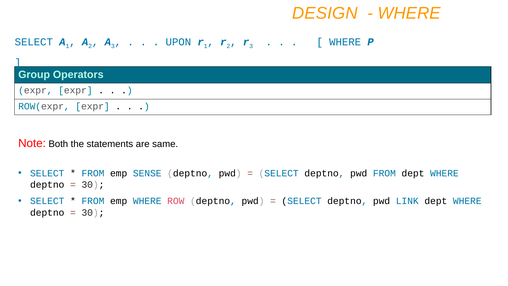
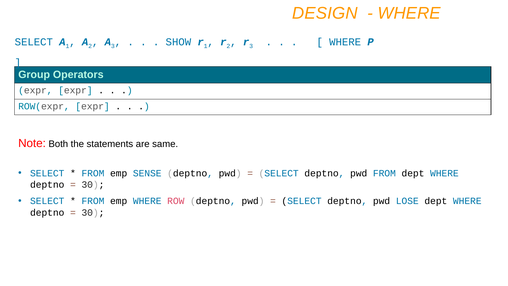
UPON: UPON -> SHOW (178, 42)
LINK: LINK -> LOSE (407, 201)
